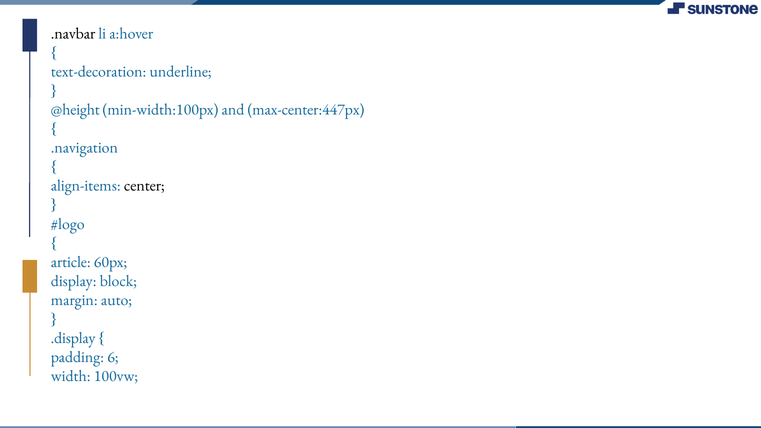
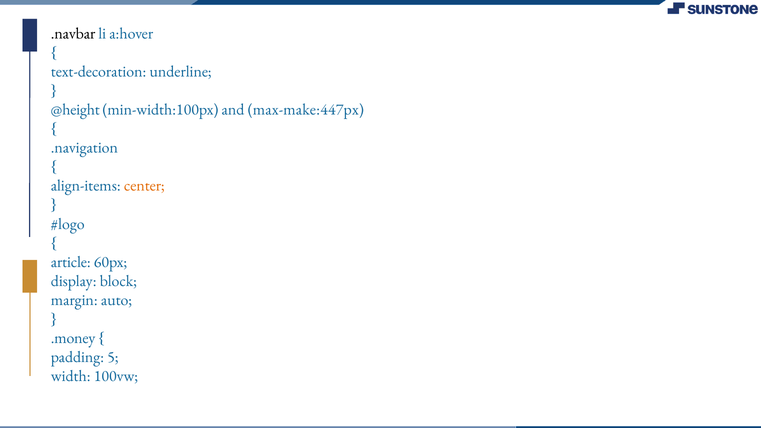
max-center:447px: max-center:447px -> max-make:447px (306, 110)
center colour: black -> orange (144, 186)
.display: .display -> .money (73, 338)
6: 6 -> 5 (113, 357)
